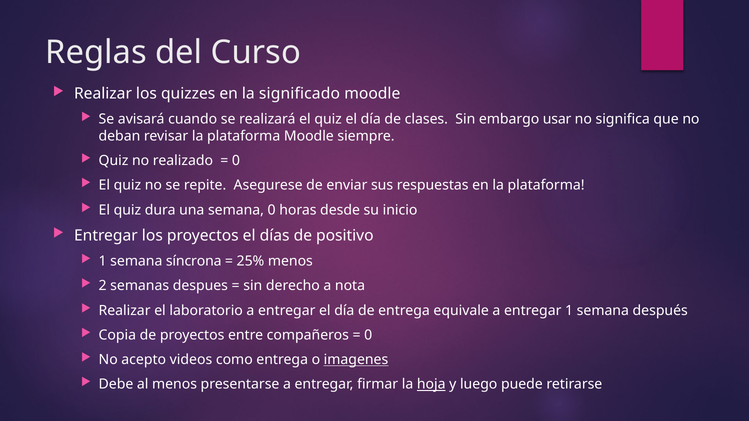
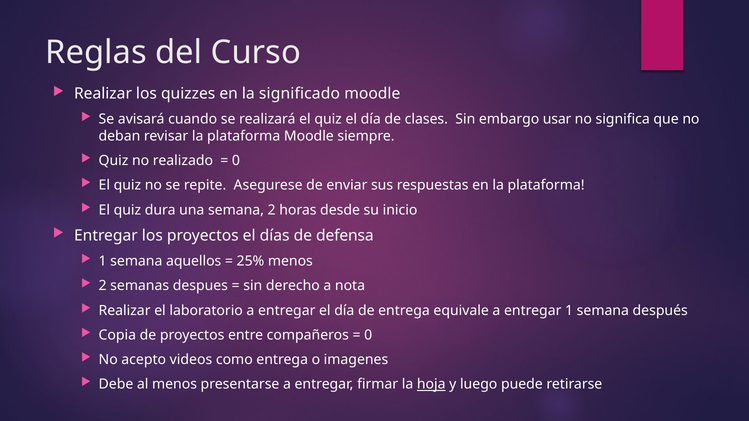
semana 0: 0 -> 2 (272, 210)
positivo: positivo -> defensa (345, 236)
síncrona: síncrona -> aquellos (194, 261)
imagenes underline: present -> none (356, 360)
